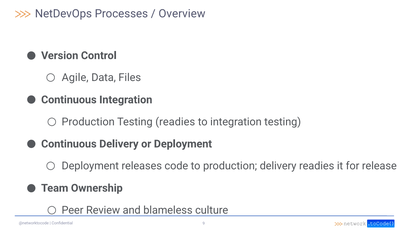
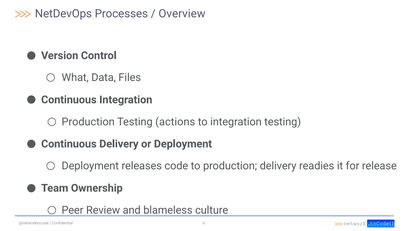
Agile: Agile -> What (75, 78)
Testing readies: readies -> actions (175, 122)
